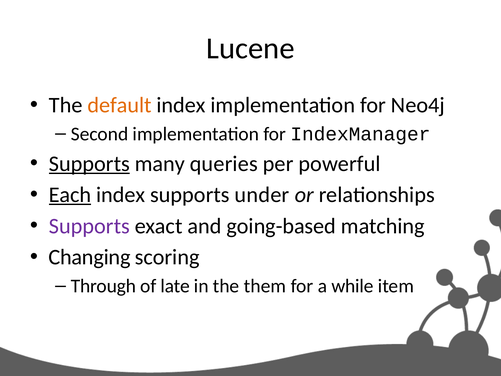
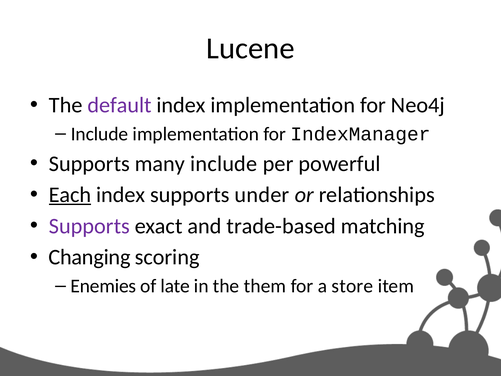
default colour: orange -> purple (119, 105)
Second: Second -> Include (100, 134)
Supports underline: present -> none (89, 164)
many queries: queries -> include (224, 164)
going-based: going-based -> trade-based (281, 226)
Through: Through -> Enemies (103, 286)
while: while -> store (352, 286)
